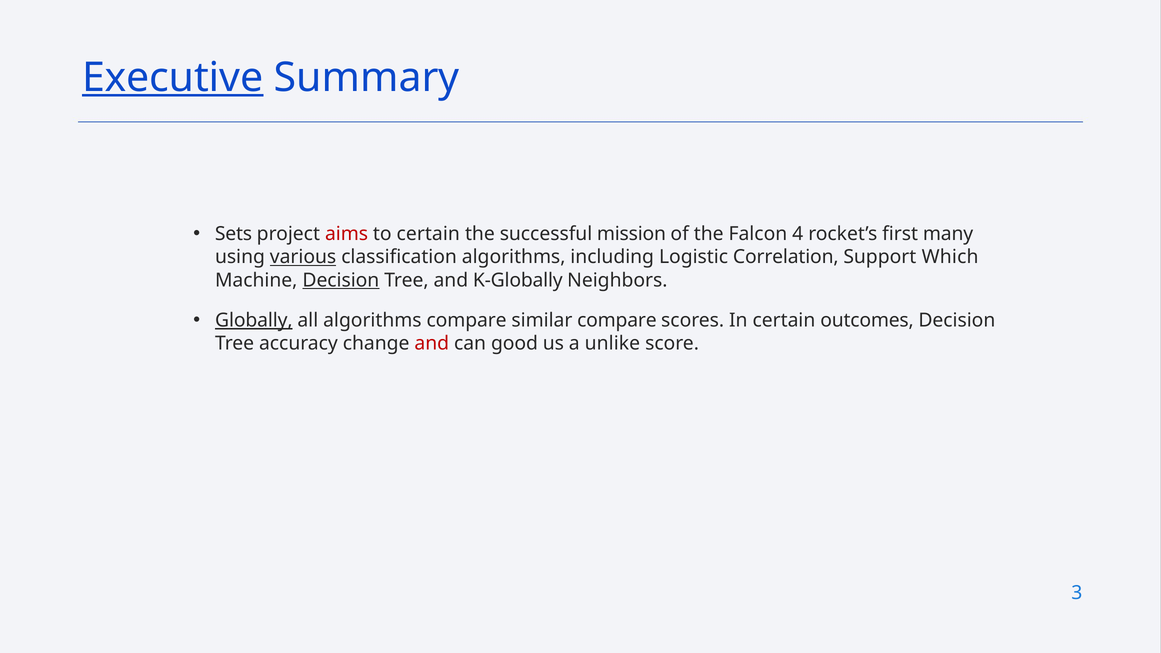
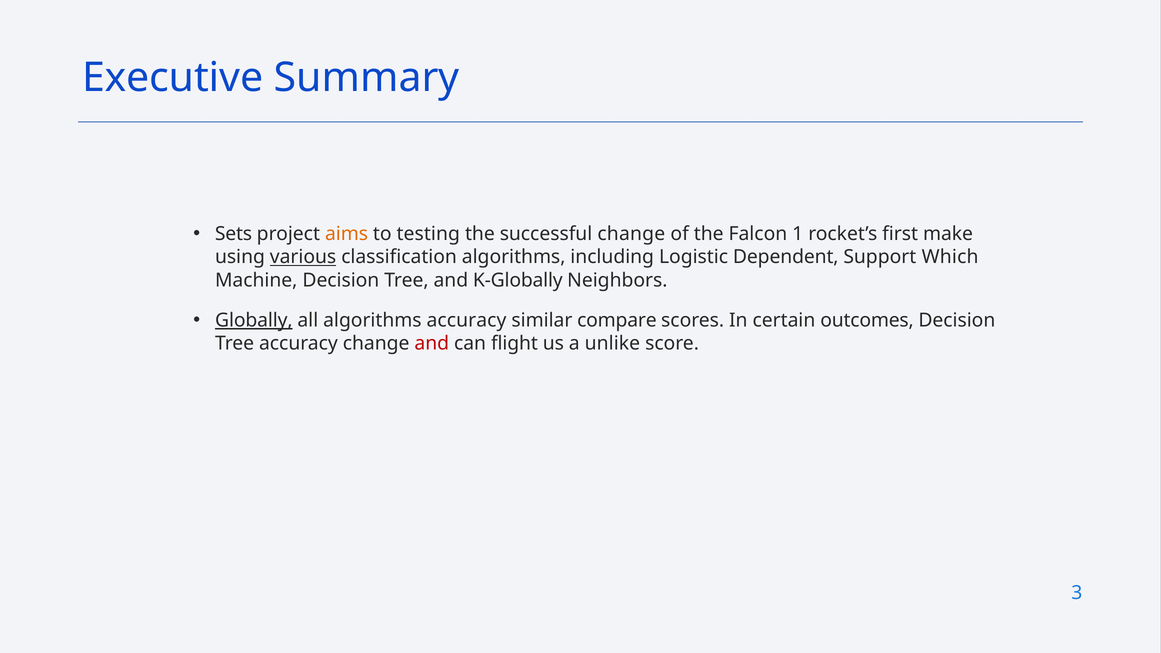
Executive underline: present -> none (173, 78)
aims colour: red -> orange (347, 234)
to certain: certain -> testing (428, 234)
successful mission: mission -> change (631, 234)
4: 4 -> 1 (798, 234)
many: many -> make (948, 234)
Correlation: Correlation -> Dependent (786, 257)
Decision underline: present -> none (341, 280)
algorithms compare: compare -> accuracy (467, 320)
good: good -> flight (514, 344)
